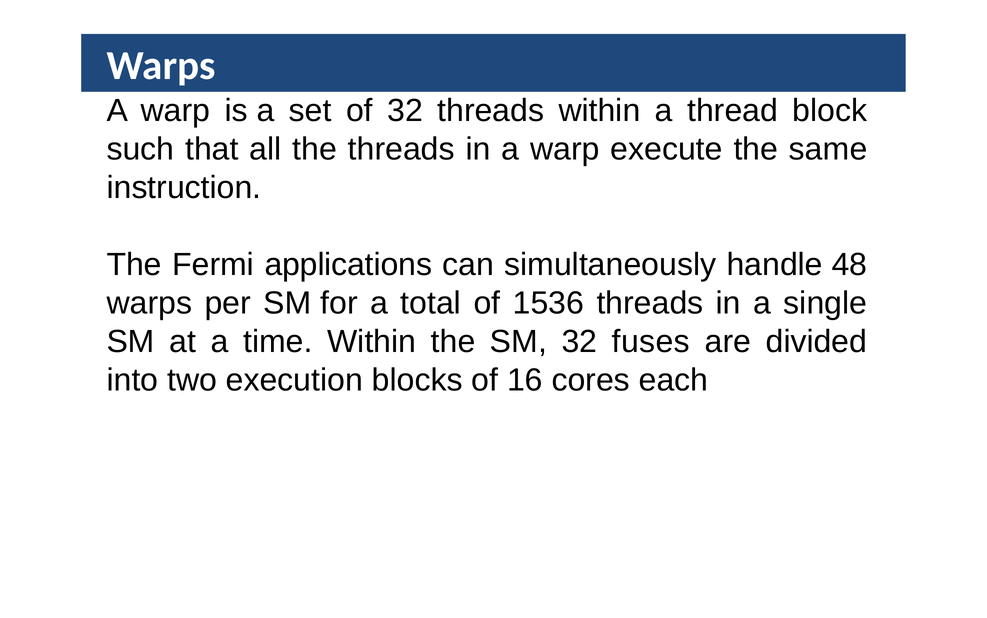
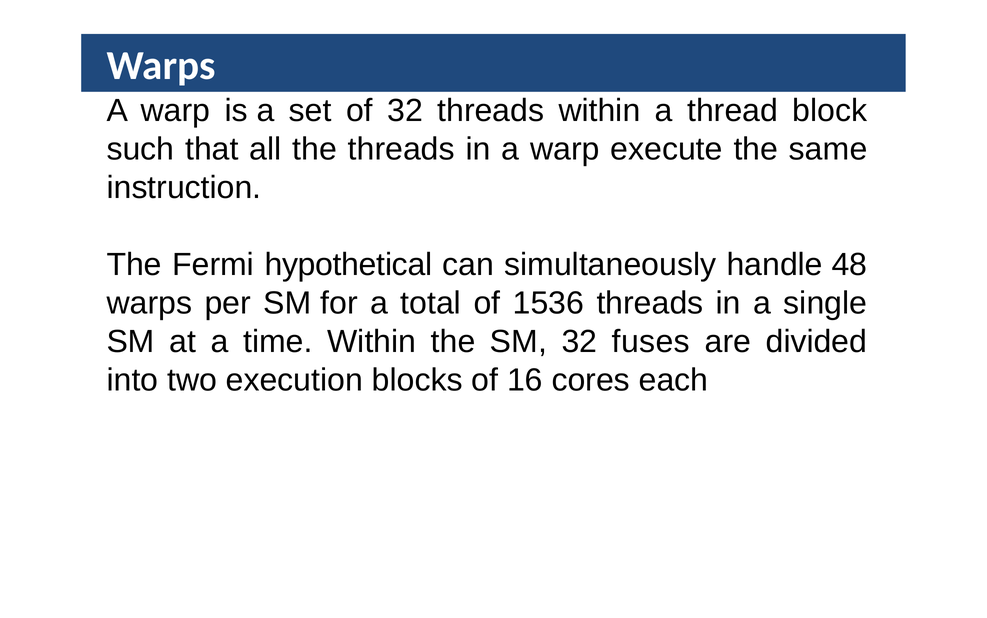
applications: applications -> hypothetical (348, 265)
